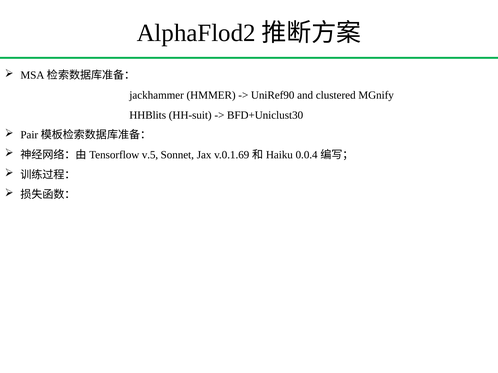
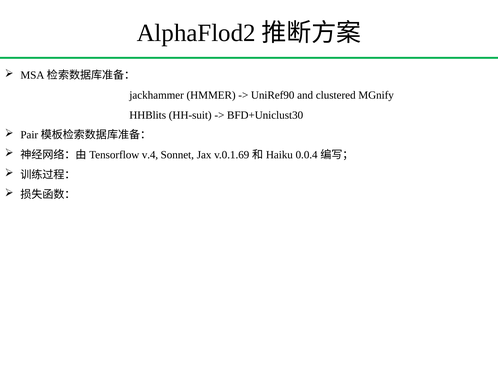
v.5: v.5 -> v.4 (150, 155)
